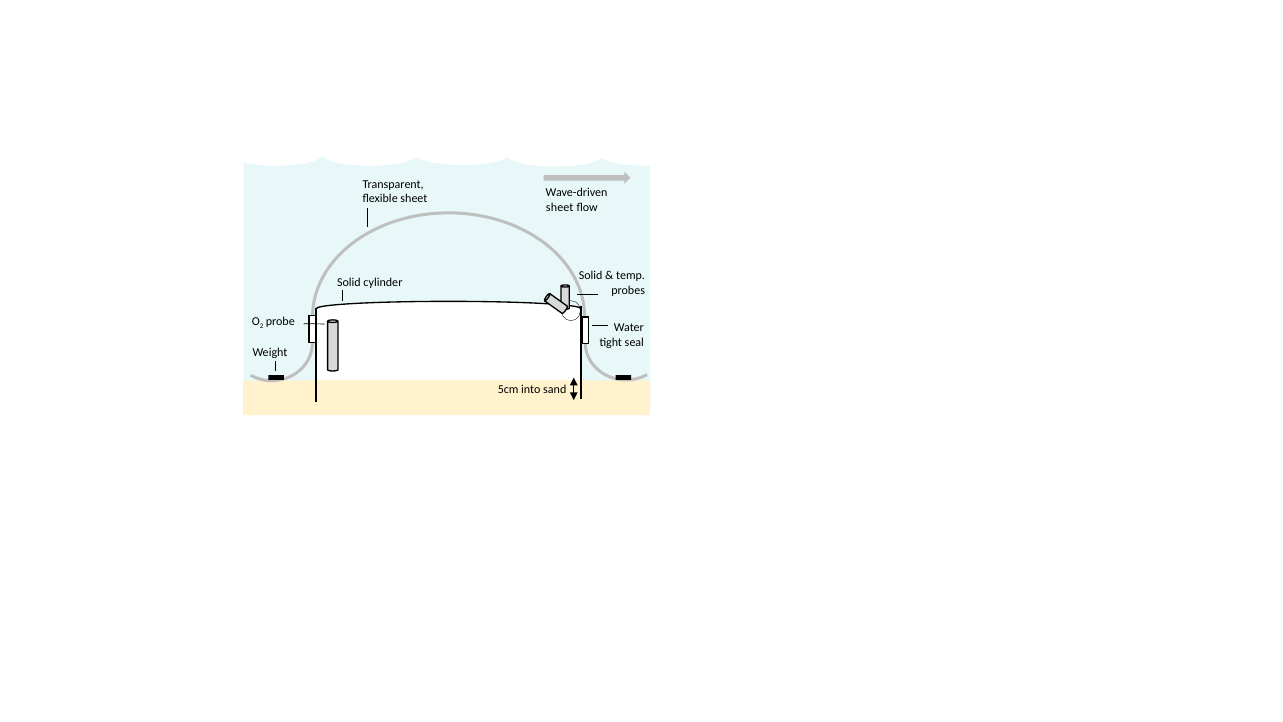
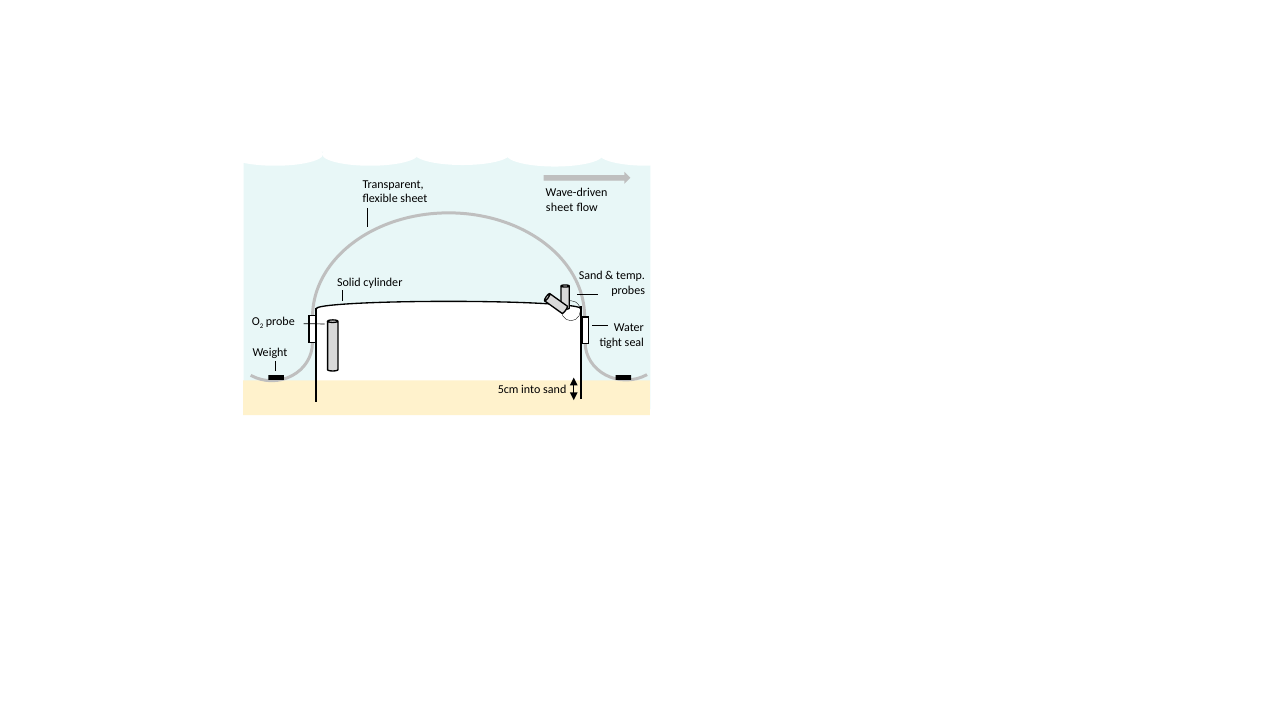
Solid: Solid -> Sand (591, 276)
